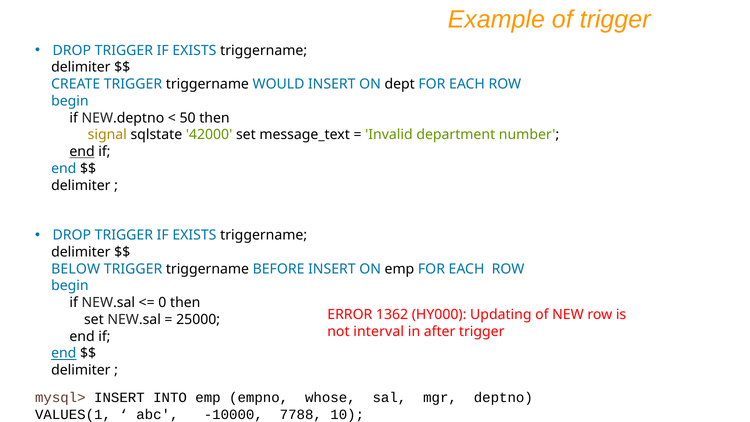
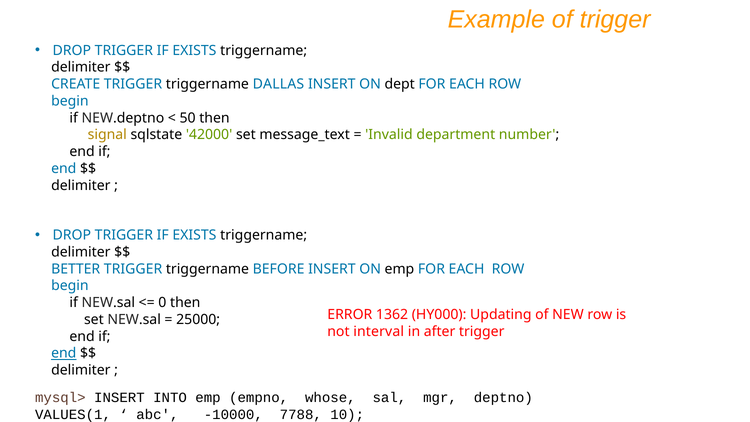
WOULD: WOULD -> DALLAS (278, 84)
end underline: present -> none (82, 152)
BELOW: BELOW -> BETTER (76, 269)
